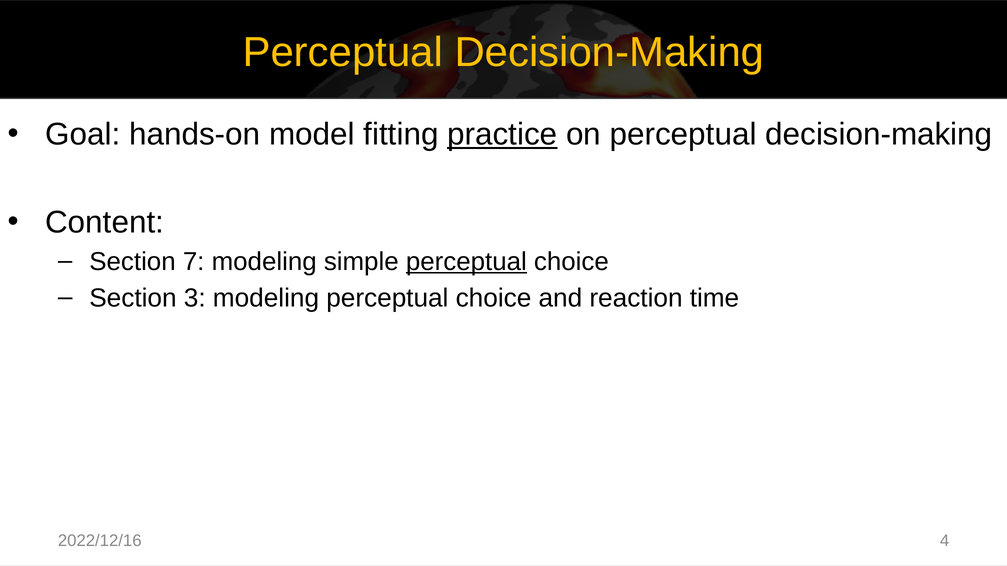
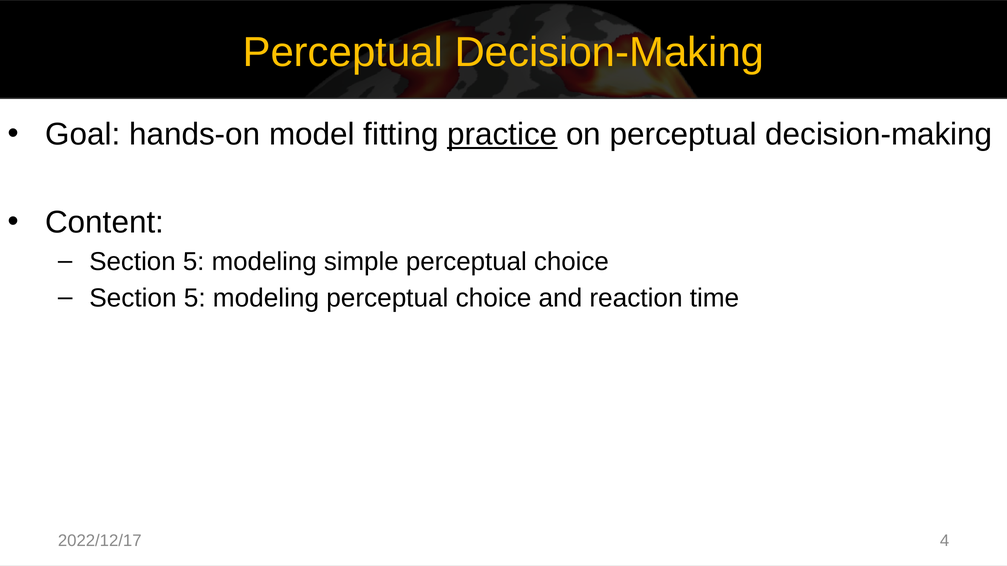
7: 7 -> 5 (194, 262)
perceptual underline: present -> none (466, 262)
3: 3 -> 5 (195, 298)
2022/12/16: 2022/12/16 -> 2022/12/17 (100, 541)
